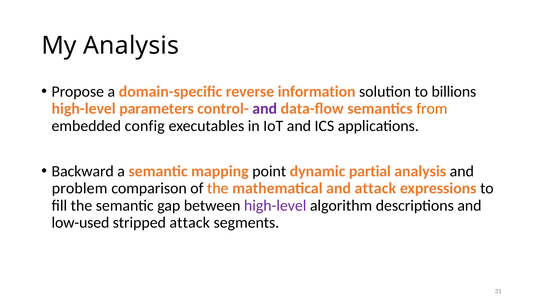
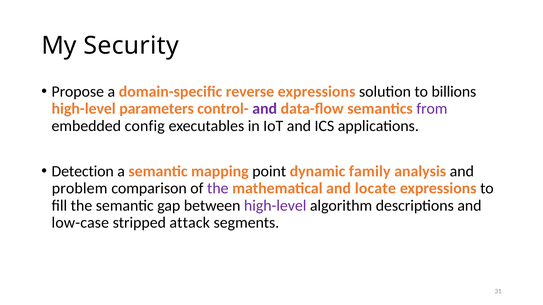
My Analysis: Analysis -> Security (131, 46)
reverse information: information -> expressions (317, 92)
from colour: orange -> purple (432, 109)
Backward: Backward -> Detection (83, 172)
partial: partial -> family (370, 172)
the colour: orange -> purple (218, 189)
and attack: attack -> locate (375, 189)
low-used: low-used -> low-case (80, 223)
